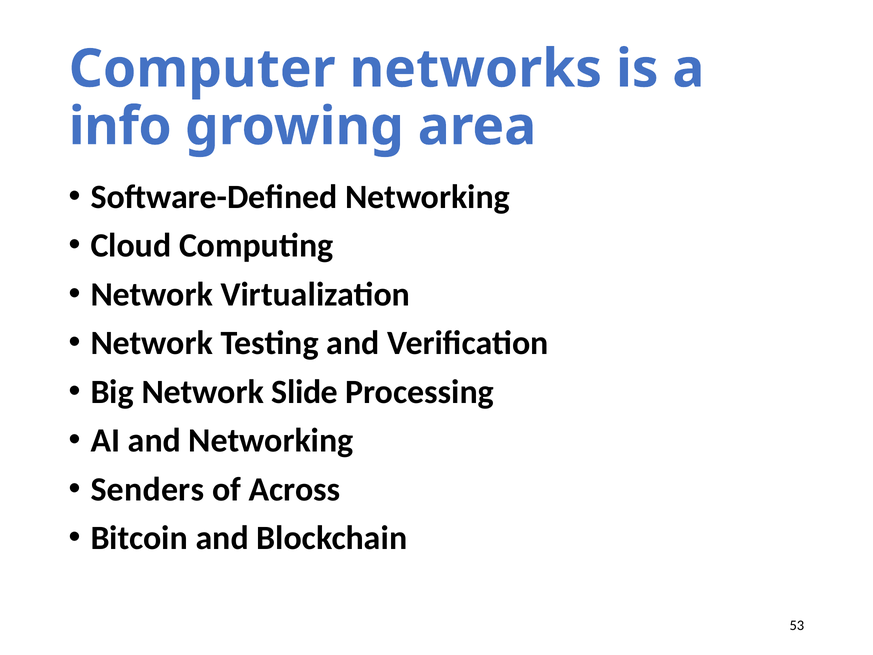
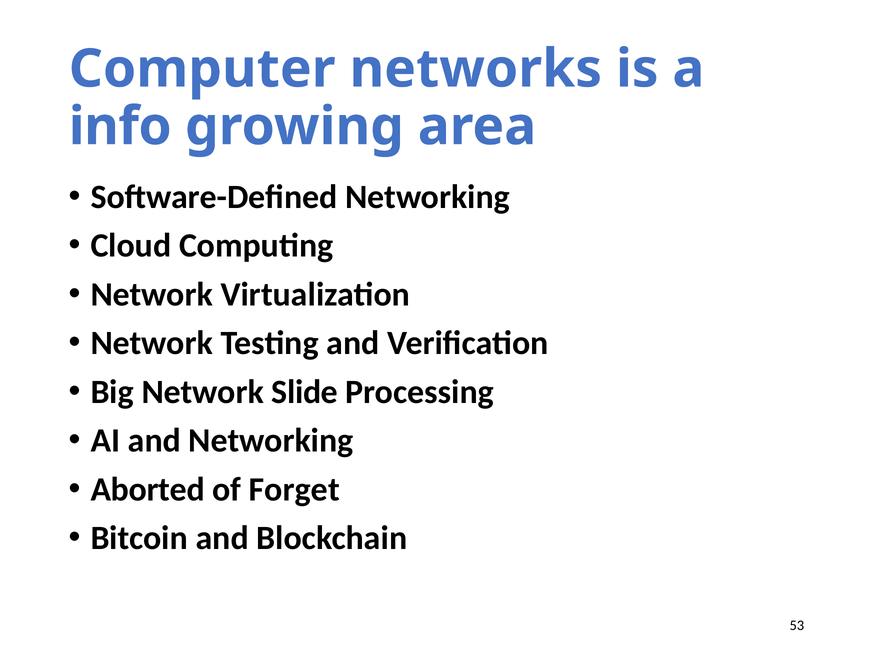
Senders: Senders -> Aborted (148, 489)
Across: Across -> Forget (294, 489)
